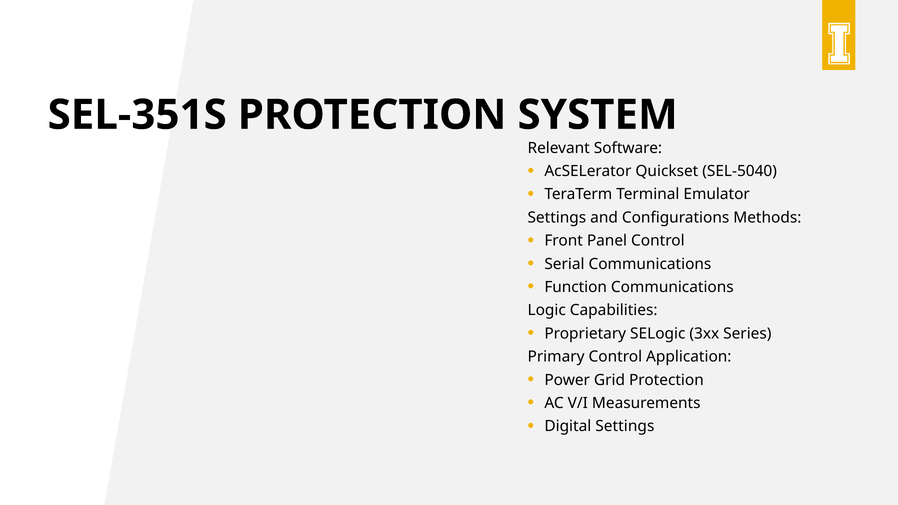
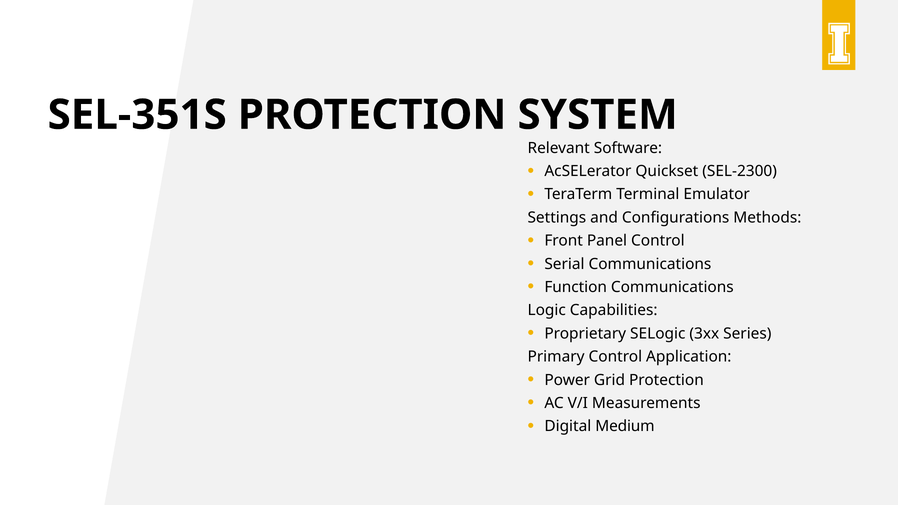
SEL-5040: SEL-5040 -> SEL-2300 (740, 171)
Digital Settings: Settings -> Medium (625, 426)
